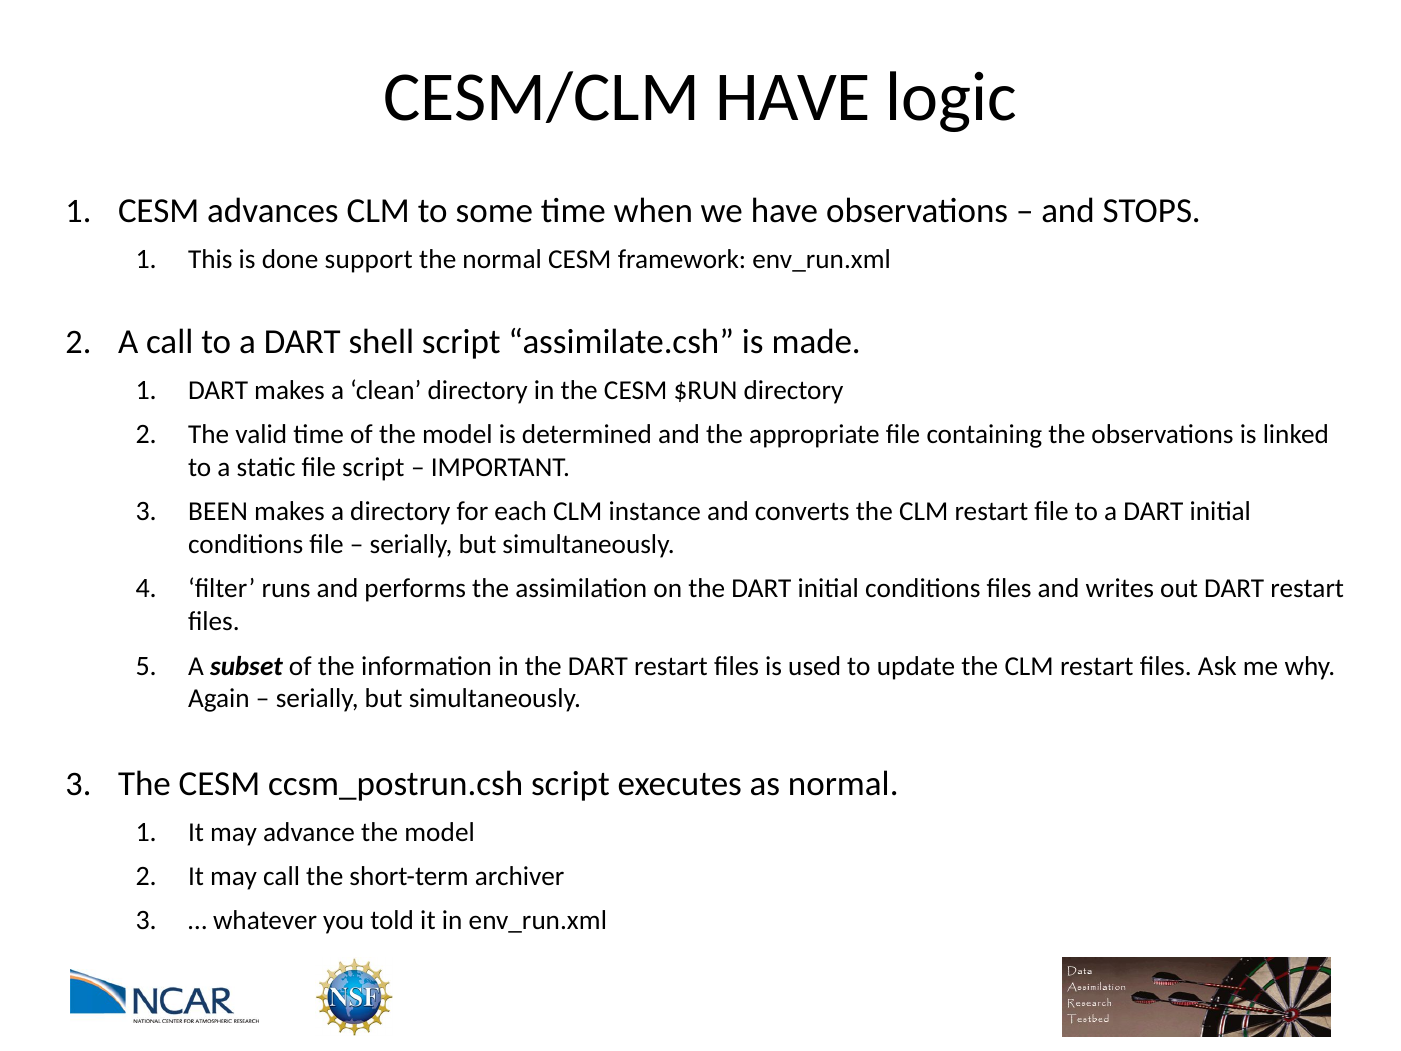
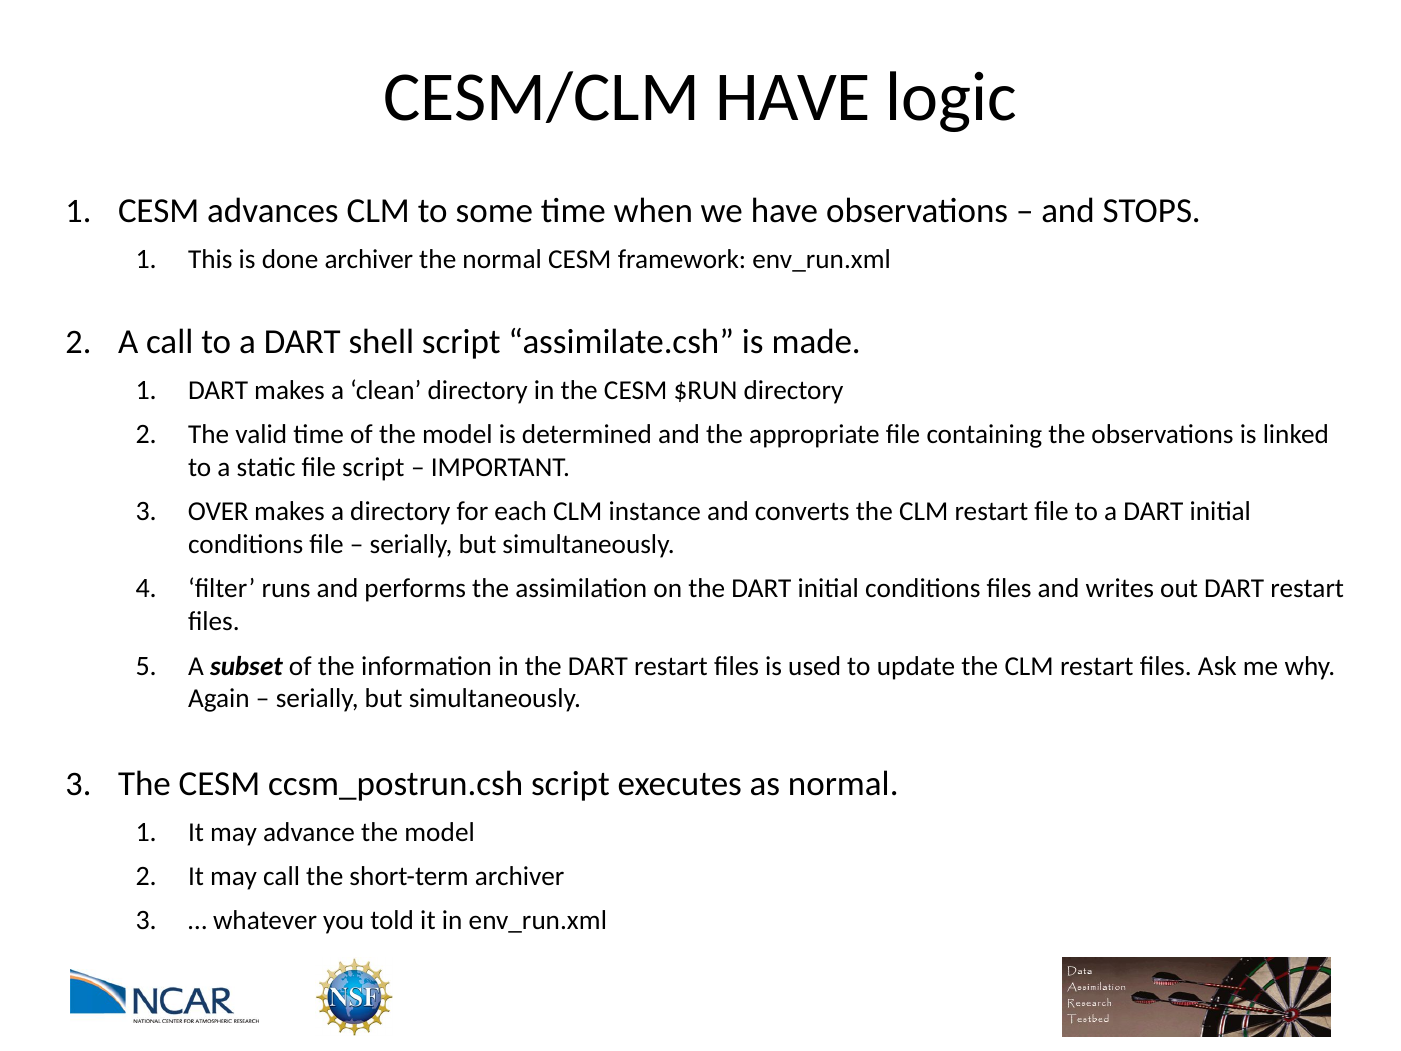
done support: support -> archiver (369, 259)
BEEN: BEEN -> OVER (218, 512)
